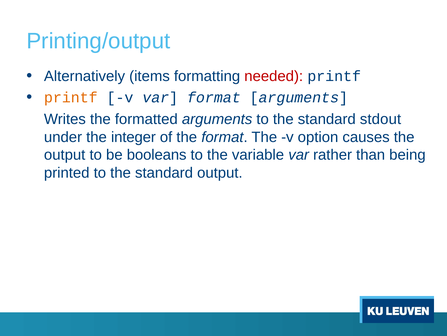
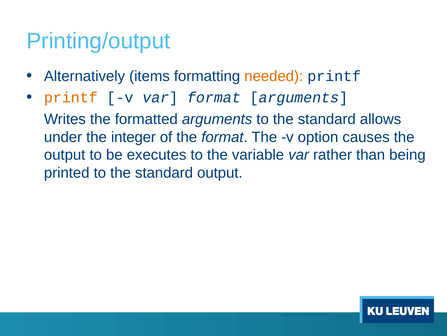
needed colour: red -> orange (274, 76)
stdout: stdout -> allows (381, 119)
booleans: booleans -> executes (157, 155)
